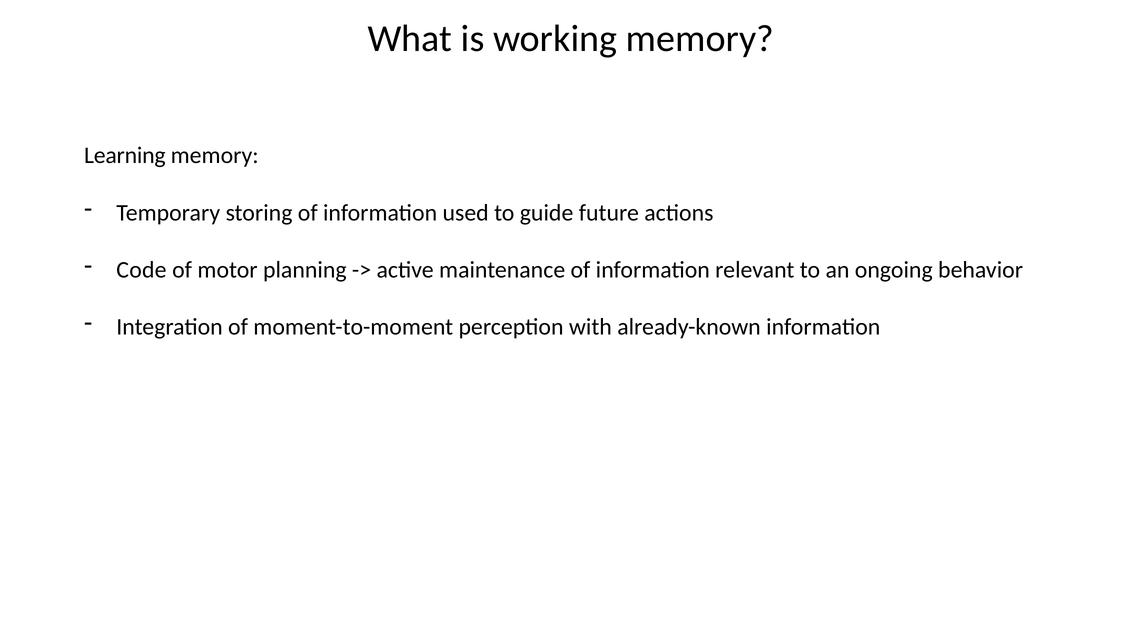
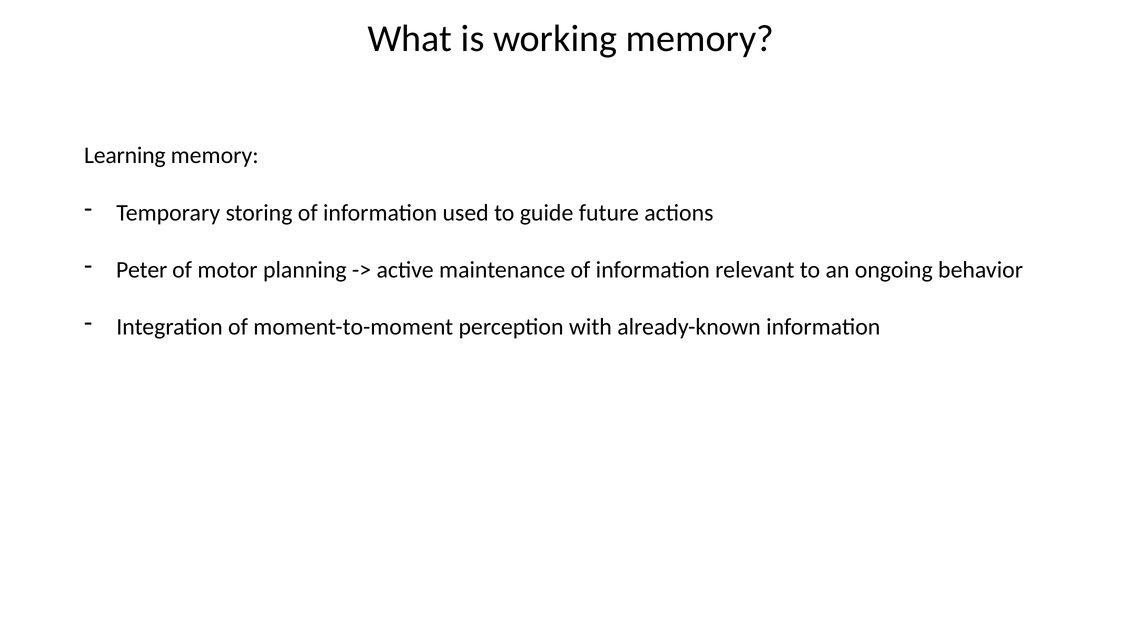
Code: Code -> Peter (142, 270)
